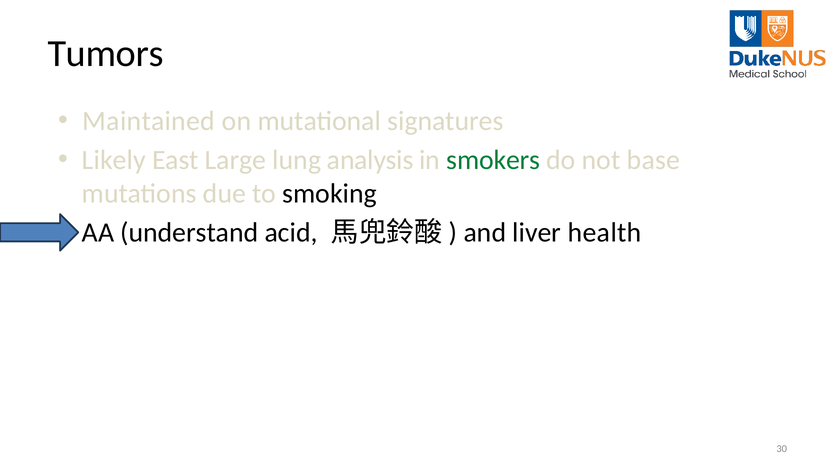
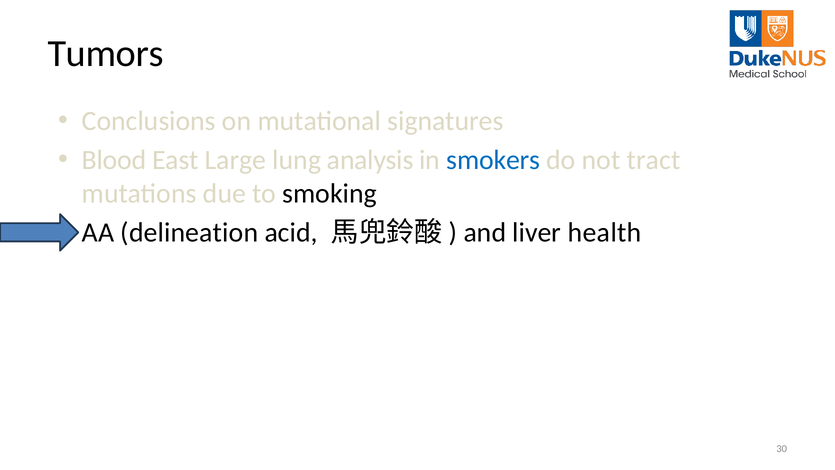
Maintained: Maintained -> Conclusions (149, 121)
Likely: Likely -> Blood (114, 160)
smokers colour: green -> blue (493, 160)
base: base -> tract (654, 160)
understand: understand -> delineation (189, 232)
